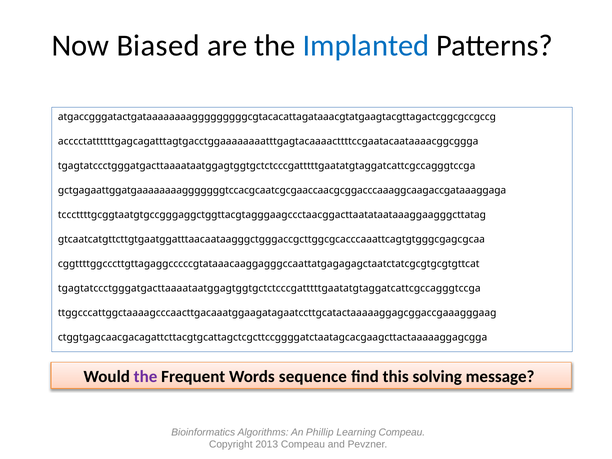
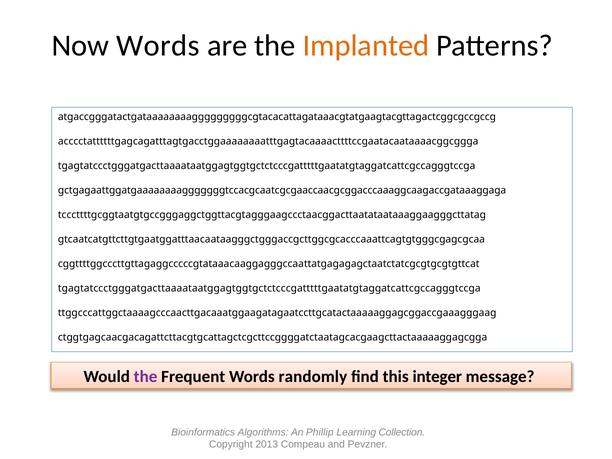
Now Biased: Biased -> Words (158, 45)
Implanted colour: blue -> orange (366, 45)
sequence: sequence -> randomly (313, 377)
solving: solving -> integer (437, 377)
Learning Compeau: Compeau -> Collection (402, 432)
